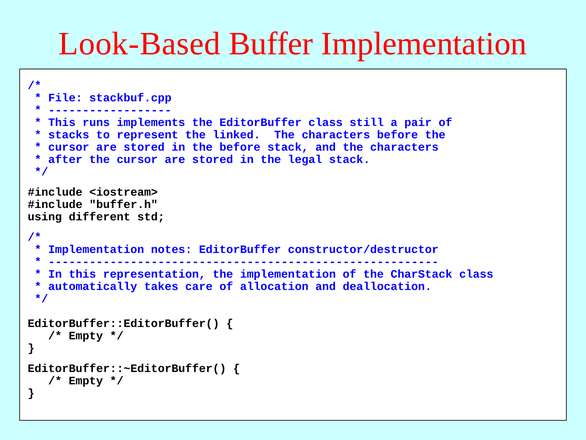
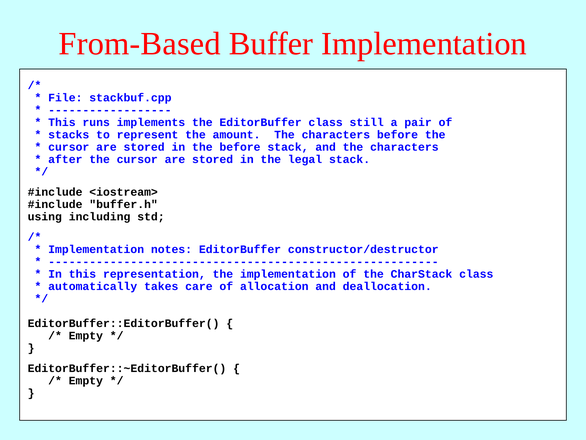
Look-Based: Look-Based -> From-Based (140, 44)
linked: linked -> amount (237, 135)
different: different -> including (100, 217)
